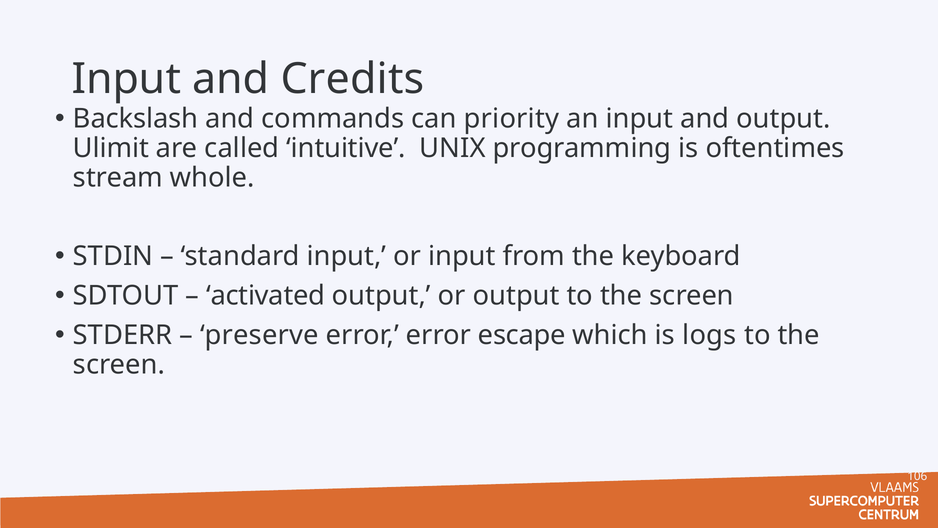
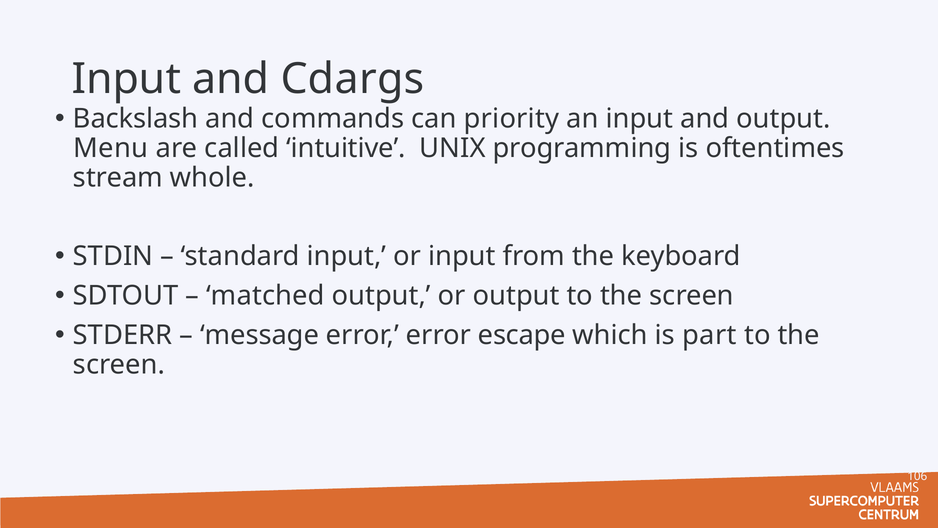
Credits: Credits -> Cdargs (352, 79)
Ulimit: Ulimit -> Menu (111, 148)
activated: activated -> matched (265, 296)
preserve: preserve -> message (260, 335)
logs: logs -> part (709, 335)
